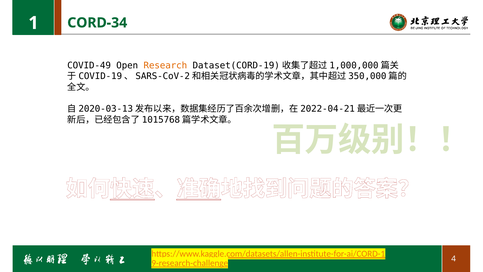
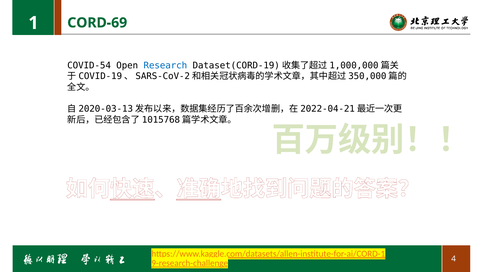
CORD-34: CORD-34 -> CORD-69 (97, 23)
COVID-49: COVID-49 -> COVID-54 (89, 65)
Research colour: orange -> blue (165, 65)
